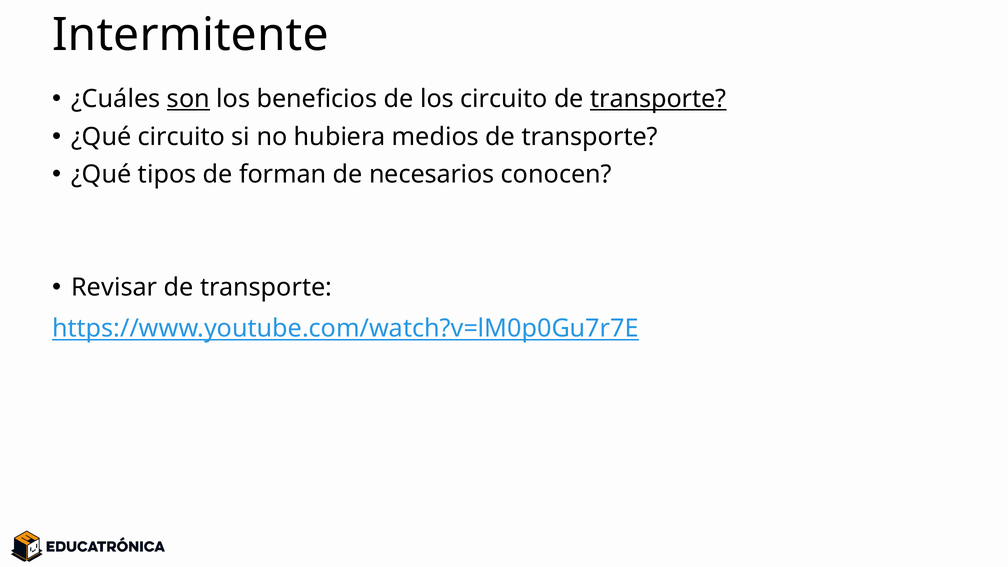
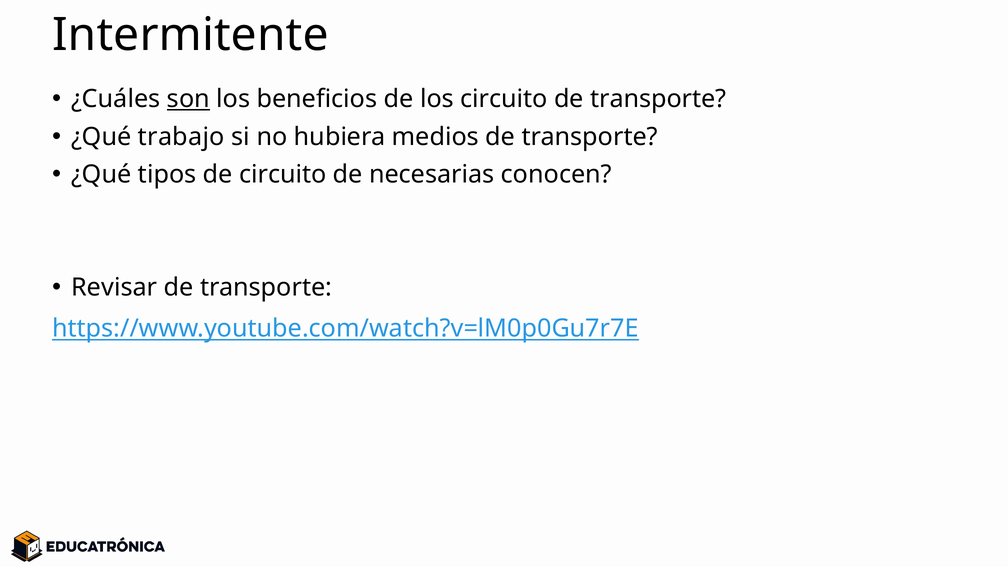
transporte underline: present -> none (658, 99)
¿Qué circuito: circuito -> trabajo (181, 137)
de forman: forman -> circuito (283, 174)
necesarios: necesarios -> necesarias (432, 174)
